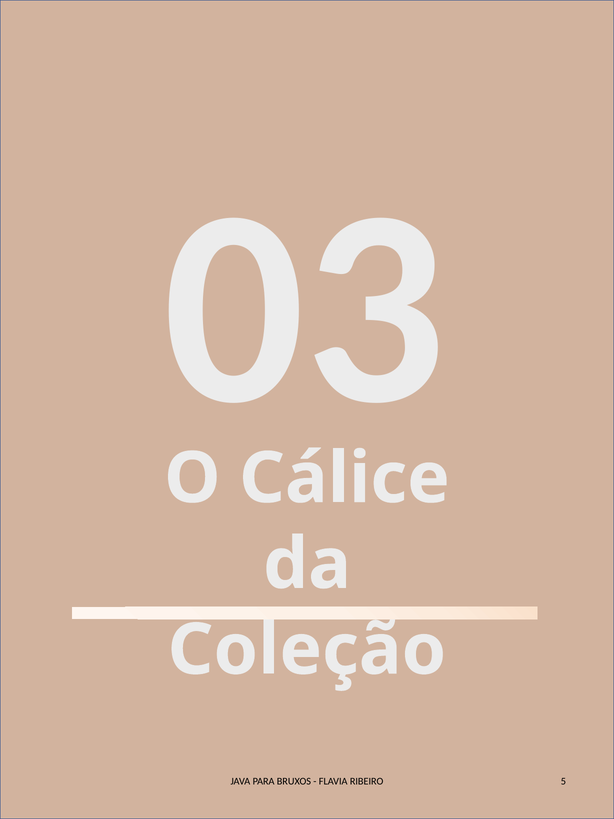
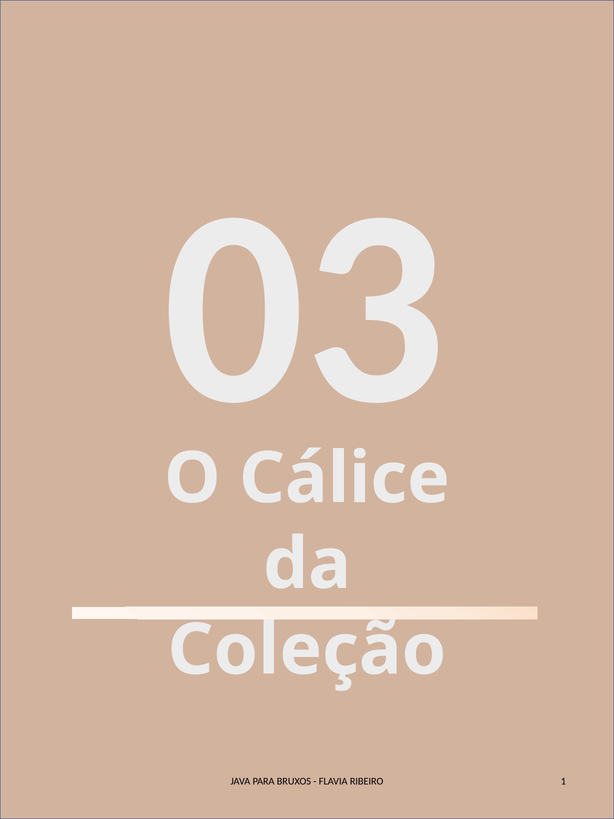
5: 5 -> 1 (563, 781)
